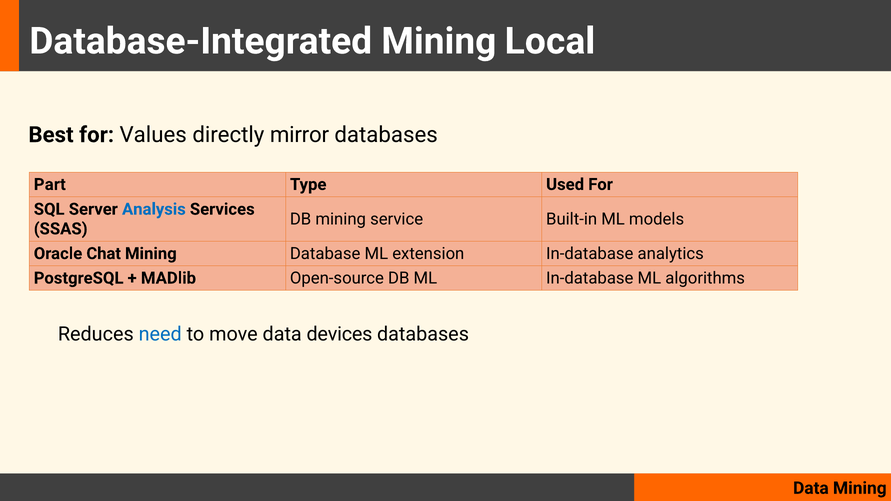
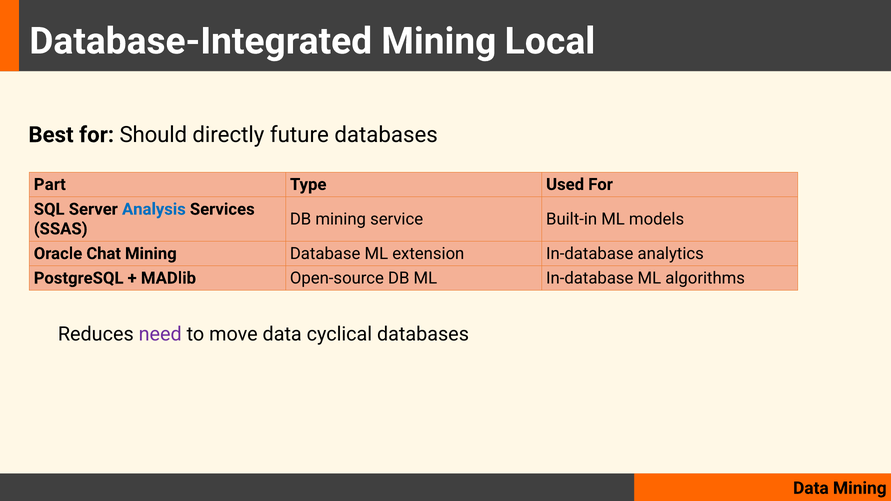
Values: Values -> Should (153, 135)
mirror: mirror -> future (299, 135)
need colour: blue -> purple (160, 334)
devices: devices -> cyclical (339, 334)
